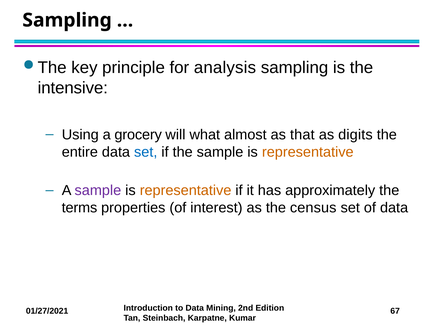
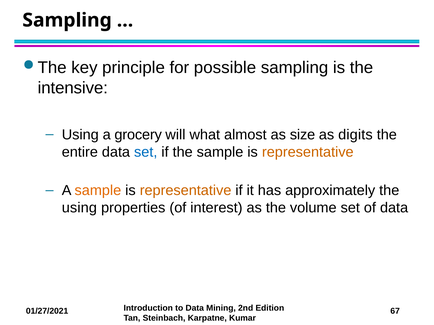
analysis: analysis -> possible (225, 68)
that: that -> size (302, 135)
sample colour: purple -> orange (98, 191)
terms: terms -> using (79, 208)
census: census -> volume (313, 208)
